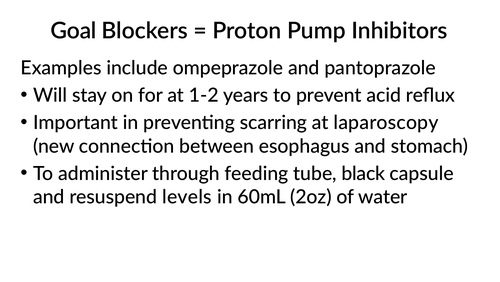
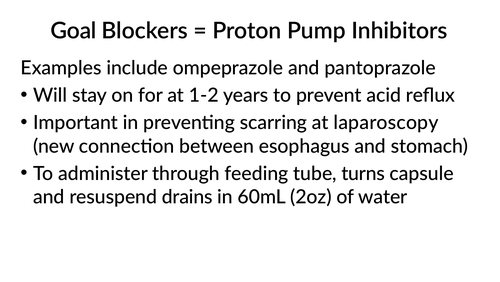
black: black -> turns (363, 173)
levels: levels -> drains (187, 196)
